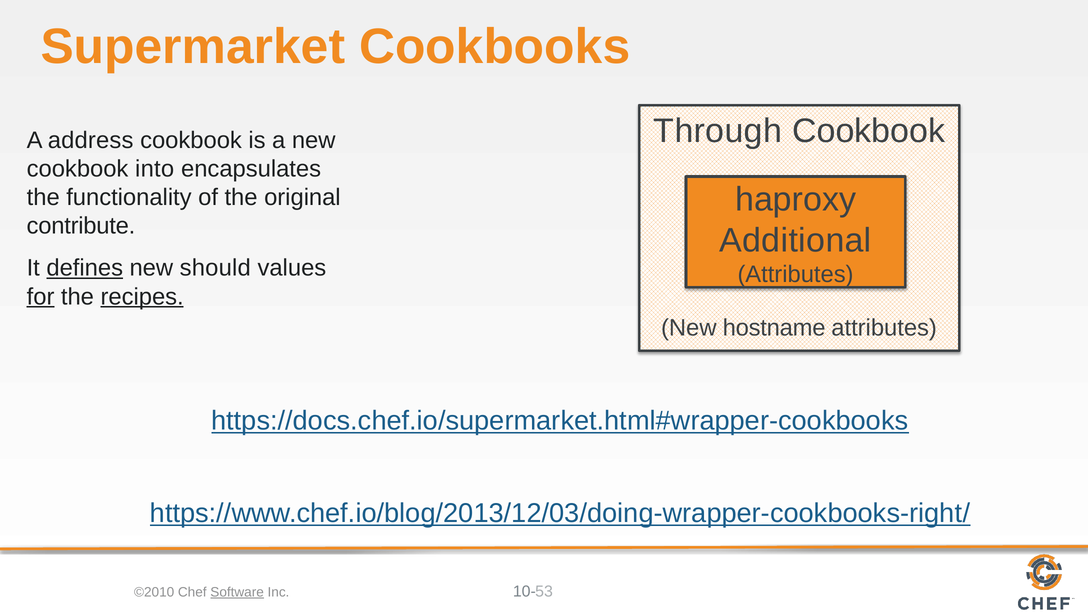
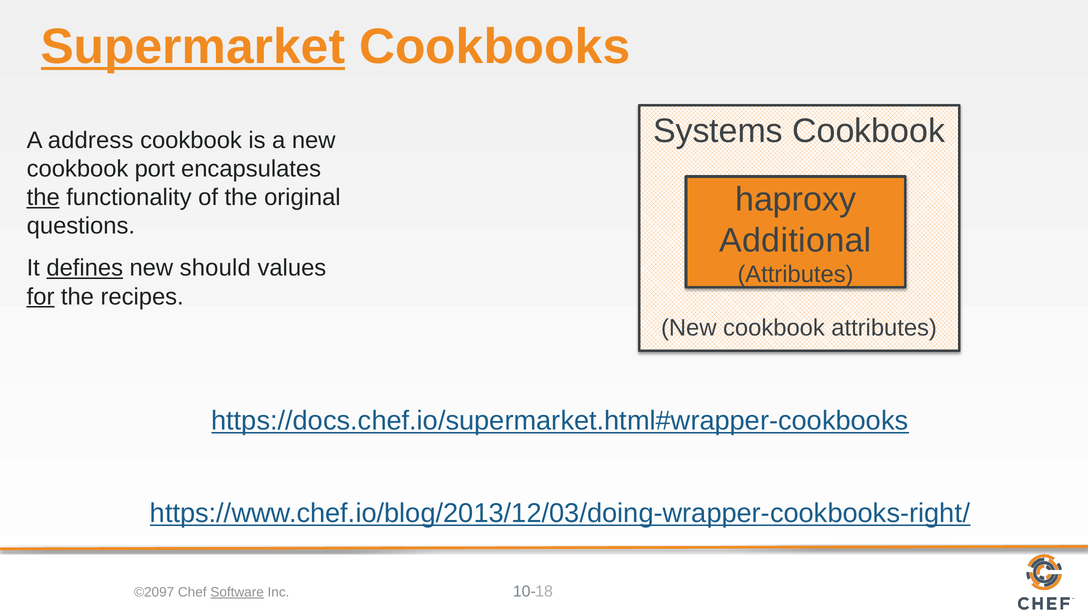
Supermarket underline: none -> present (193, 47)
Through: Through -> Systems (718, 131)
into: into -> port (155, 169)
the underline: none -> present (43, 197)
contribute: contribute -> questions (81, 226)
recipes underline: present -> none (142, 297)
hostname: hostname -> cookbook (774, 328)
©2010: ©2010 -> ©2097 (154, 592)
53: 53 -> 18 (544, 592)
